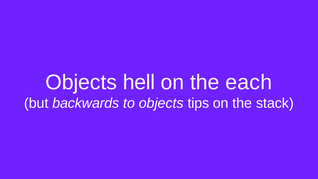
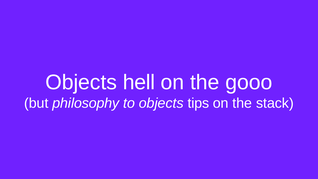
each: each -> gooo (249, 82)
backwards: backwards -> philosophy (86, 103)
